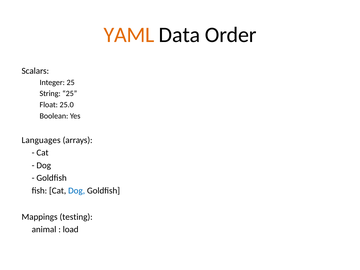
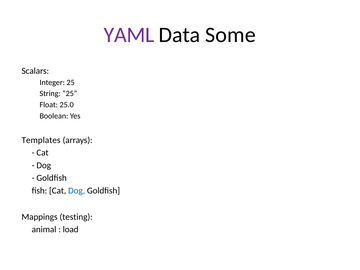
YAML colour: orange -> purple (129, 35)
Order: Order -> Some (231, 35)
Languages: Languages -> Templates (41, 140)
